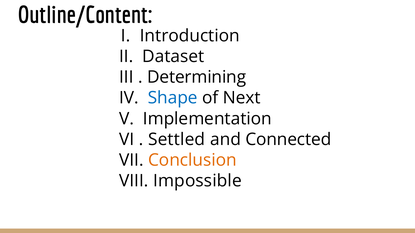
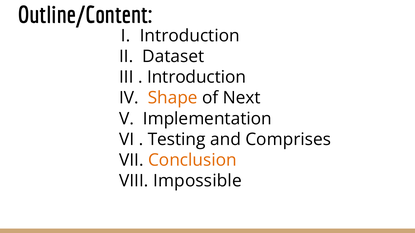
Determining: Determining -> Introduction (197, 77)
Shape colour: blue -> orange (173, 98)
Settled: Settled -> Testing (177, 140)
Connected: Connected -> Comprises (288, 140)
